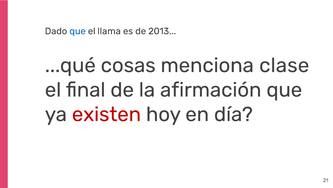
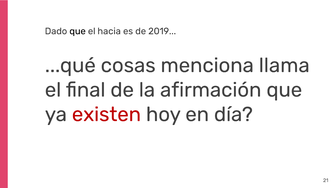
que colour: blue -> black (78, 31)
llama: llama -> hacia (109, 31)
2013: 2013 -> 2019 (162, 31)
clase: clase -> llama (284, 65)
